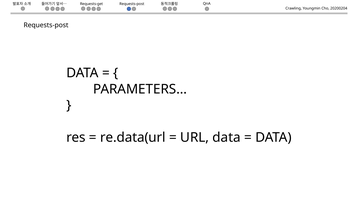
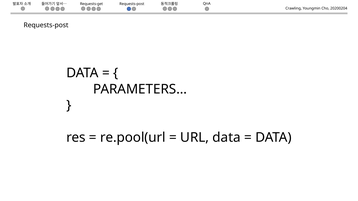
re.data(url: re.data(url -> re.pool(url (133, 138)
